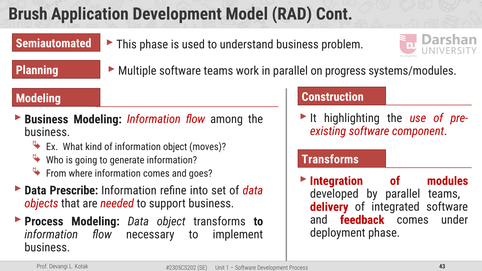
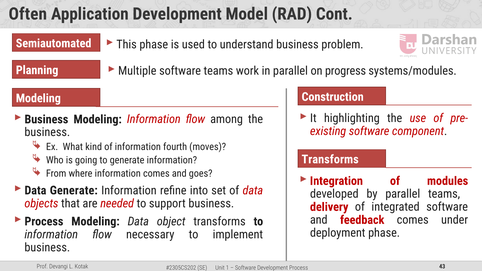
Brush: Brush -> Often (28, 14)
information object: object -> fourth (175, 147)
Data Prescribe: Prescribe -> Generate (74, 190)
